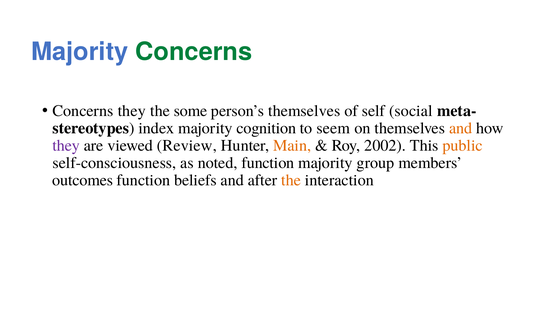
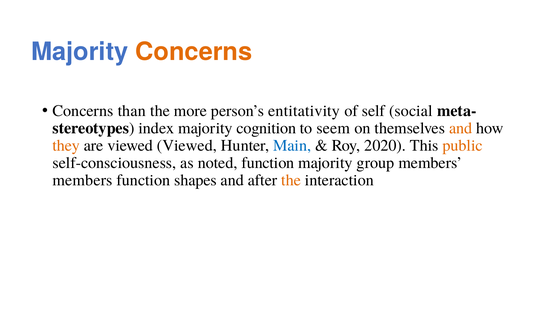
Concerns colour: green -> orange (194, 52)
Concerns they: they -> than (132, 111)
some: some -> more (190, 111)
person’s themselves: themselves -> entitativity (304, 111)
they colour: purple -> orange (66, 146)
viewed Review: Review -> Viewed (187, 146)
Main colour: orange -> blue (292, 146)
2002: 2002 -> 2020 (385, 146)
outcomes: outcomes -> members (83, 180)
beliefs: beliefs -> shapes (195, 180)
